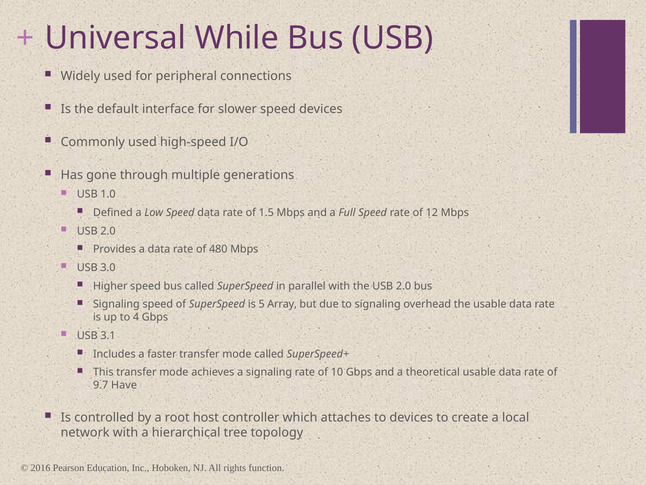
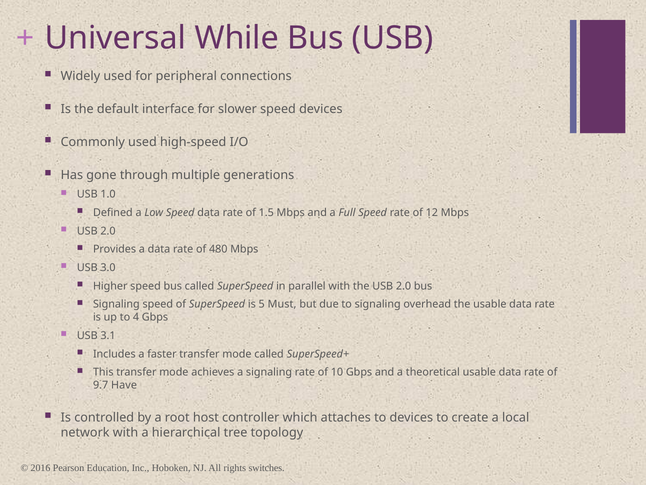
Array: Array -> Must (282, 304)
function: function -> switches (267, 467)
